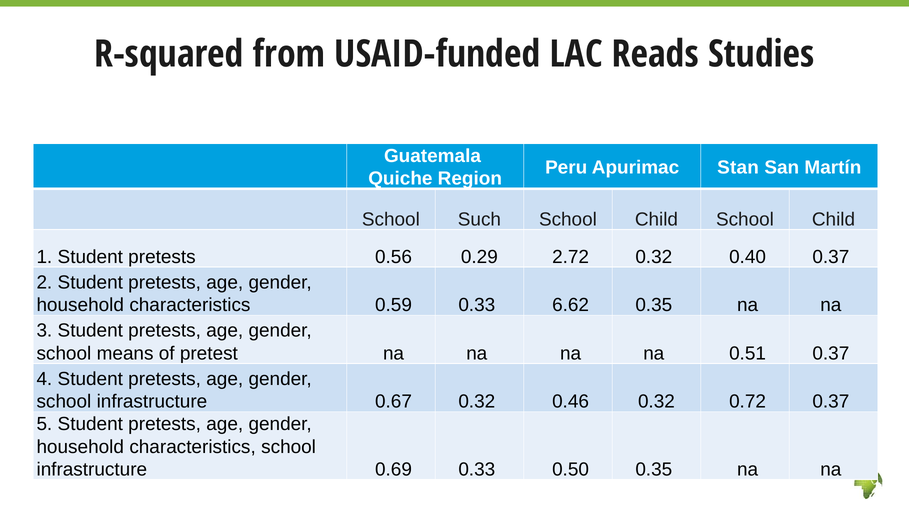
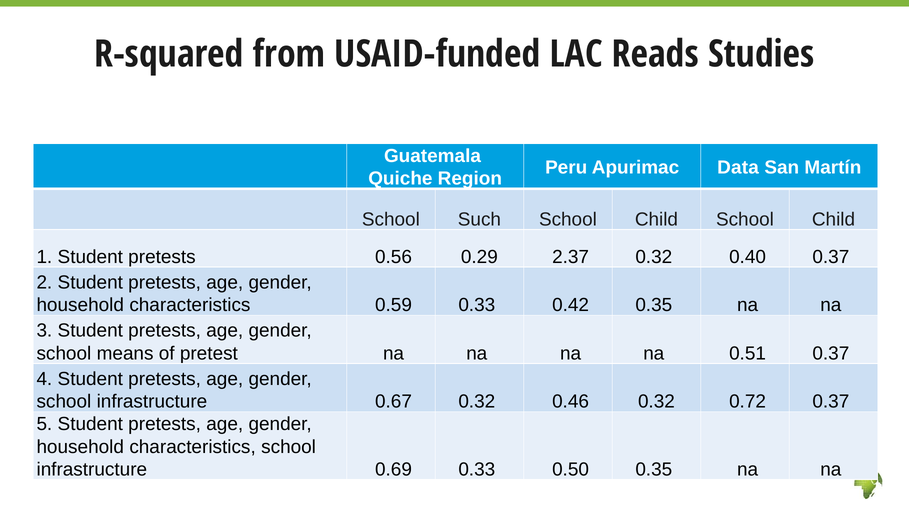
Stan: Stan -> Data (738, 167)
2.72: 2.72 -> 2.37 (571, 257)
6.62: 6.62 -> 0.42 (571, 305)
